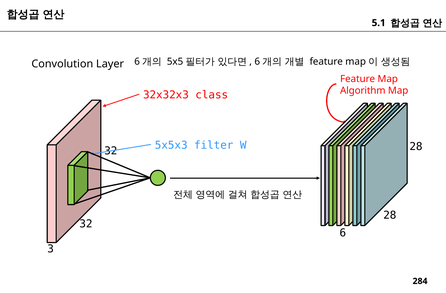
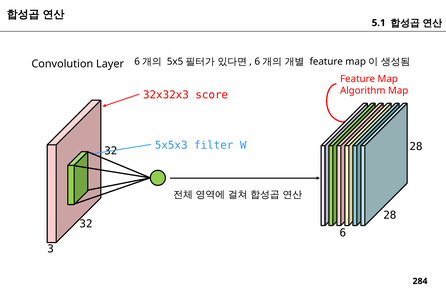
class: class -> score (212, 95)
